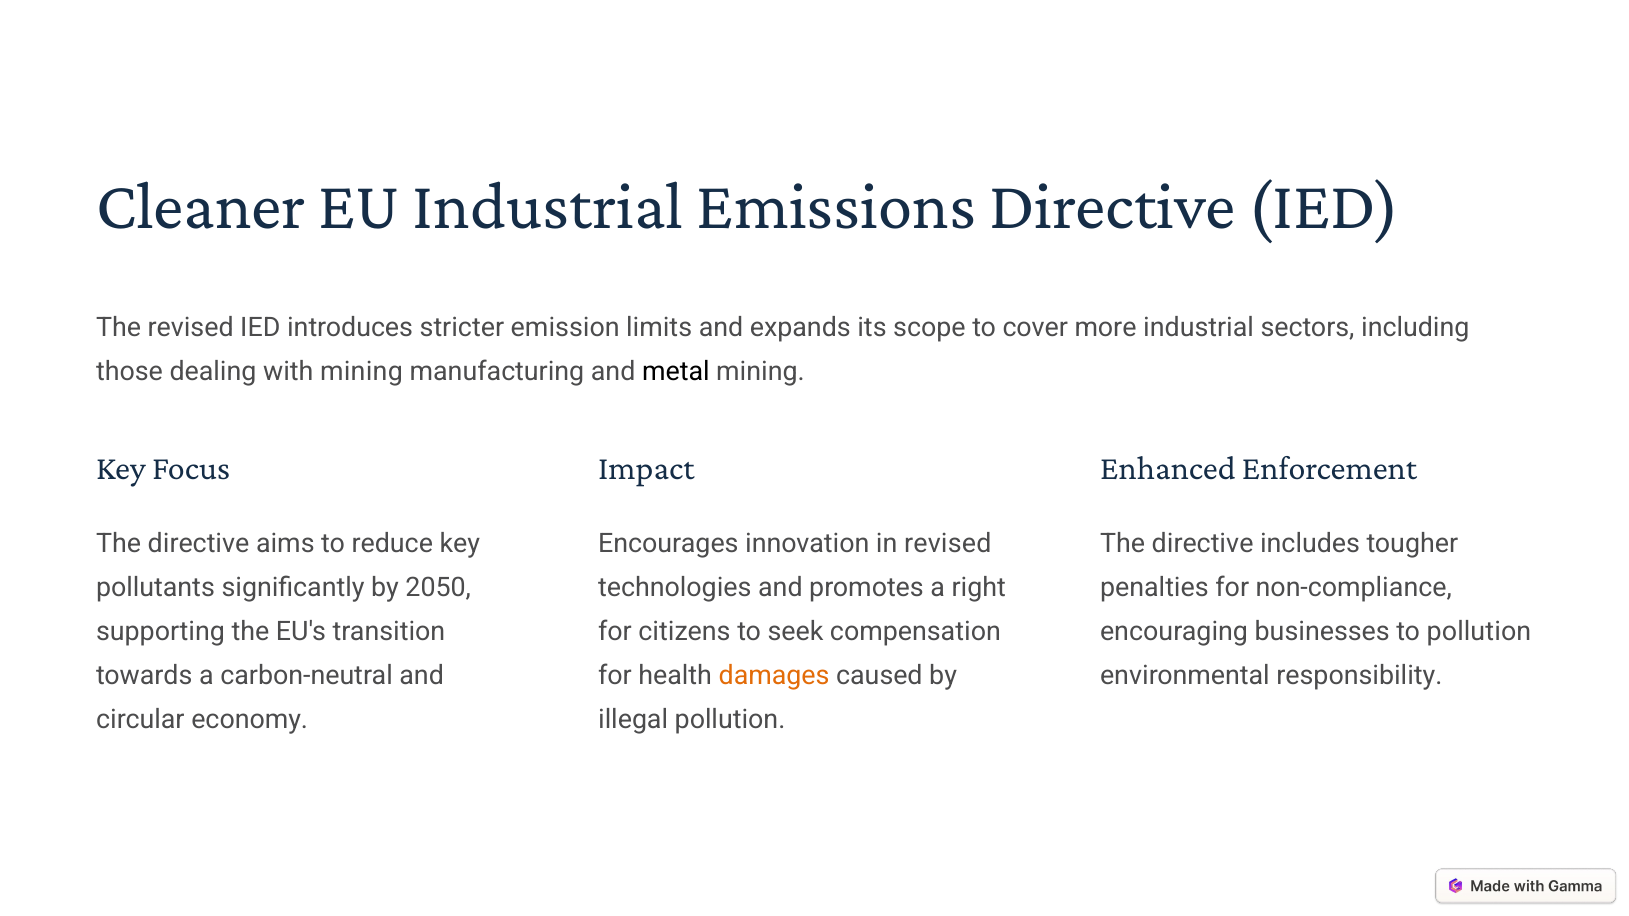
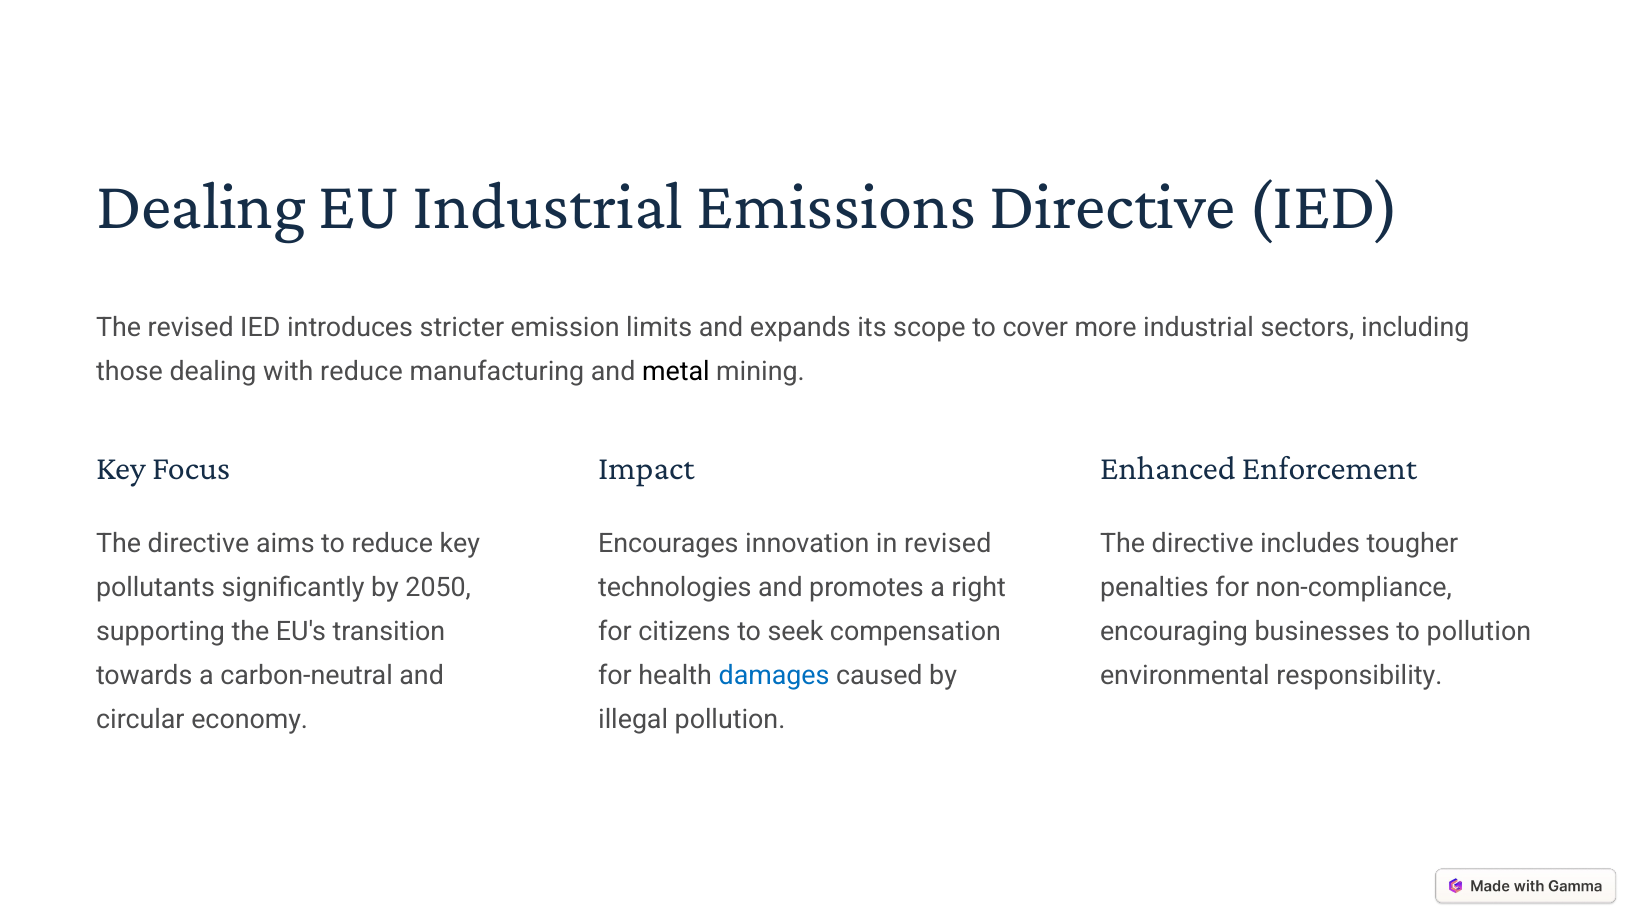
Cleaner: Cleaner -> Dealing (201, 206)
with mining: mining -> reduce (361, 371)
damages colour: orange -> blue (774, 676)
